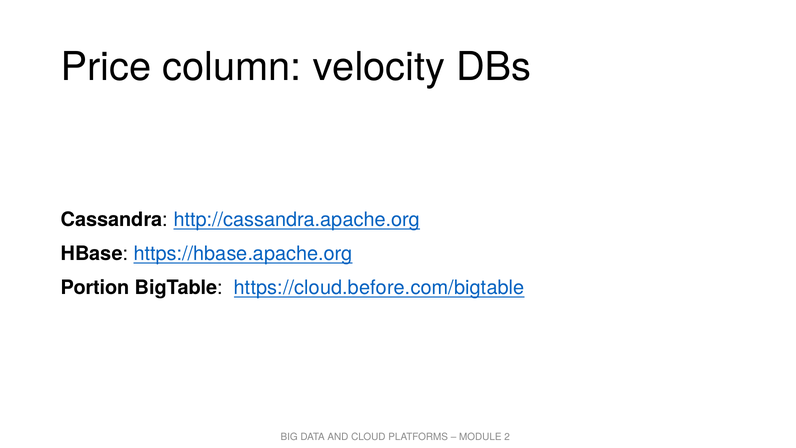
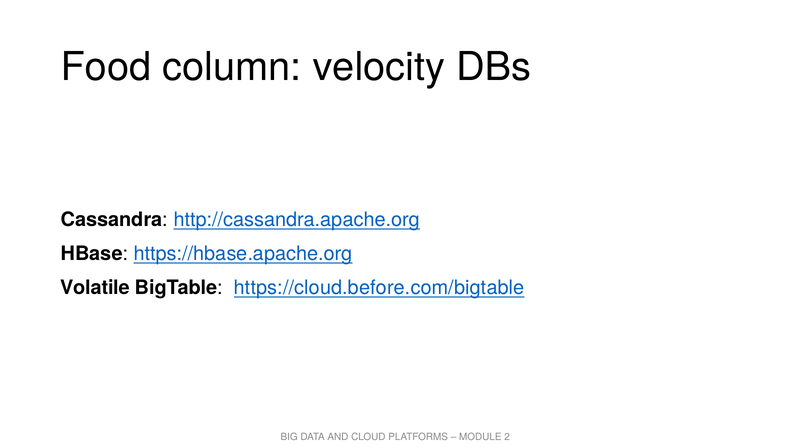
Price: Price -> Food (106, 67)
Portion: Portion -> Volatile (95, 288)
